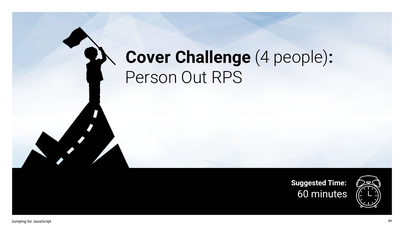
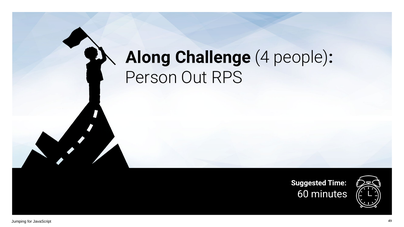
Cover: Cover -> Along (148, 57)
